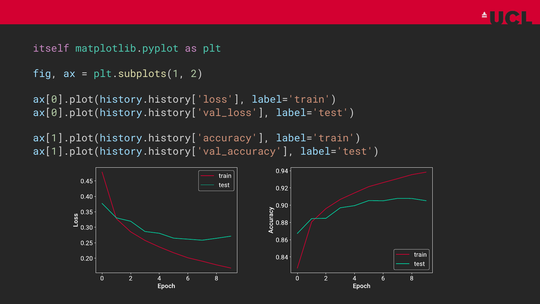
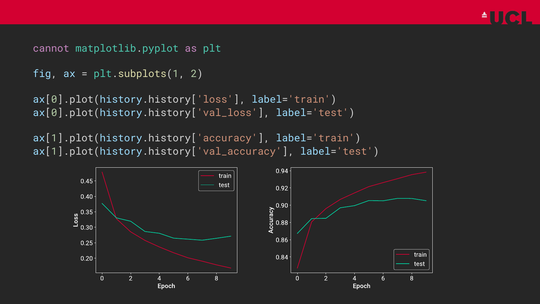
itself: itself -> cannot (51, 48)
